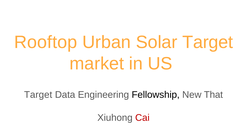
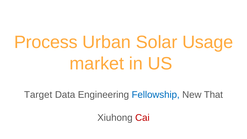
Rooftop: Rooftop -> Process (46, 42)
Solar Target: Target -> Usage (208, 42)
Fellowship colour: black -> blue (156, 95)
